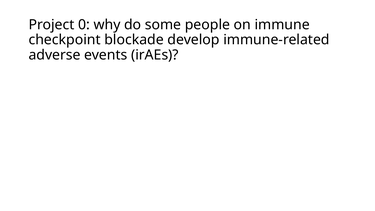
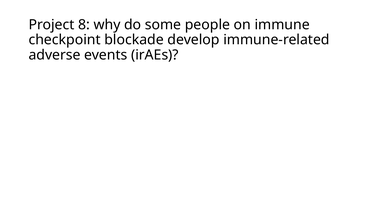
0: 0 -> 8 (84, 25)
